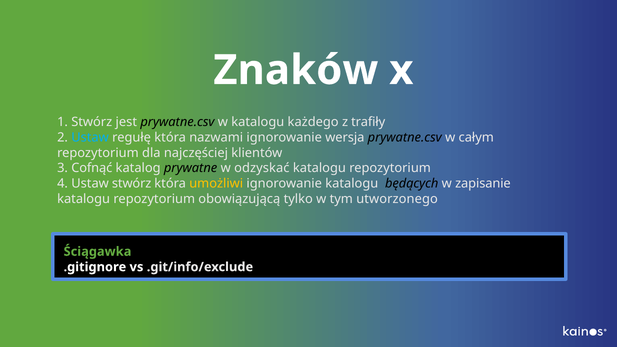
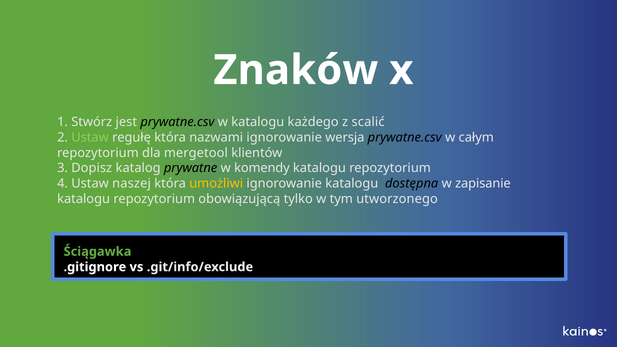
trafiły: trafiły -> scalić (368, 122)
Ustaw colour: light blue -> light green (90, 137)
najczęściej: najczęściej -> mergetool (196, 153)
Cofnąć: Cofnąć -> Dopisz (92, 168)
odzyskać: odzyskać -> komendy (262, 168)
Ustaw stwórz: stwórz -> naszej (132, 184)
będących: będących -> dostępna (412, 184)
